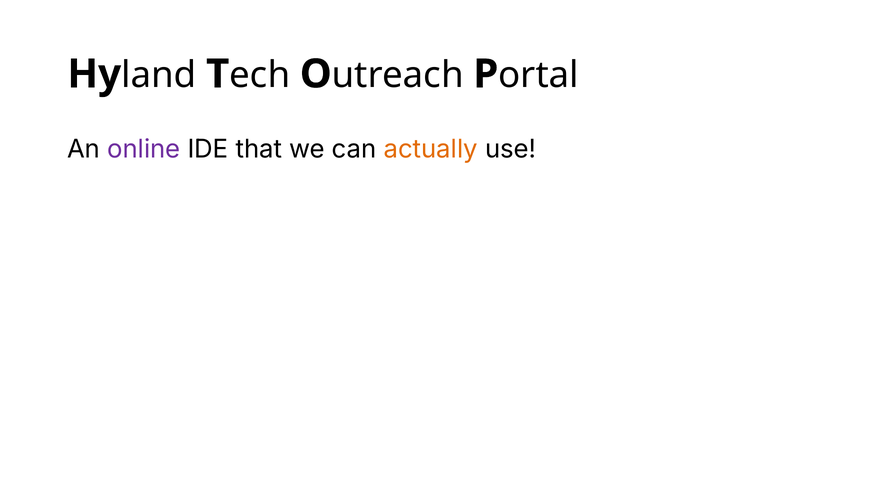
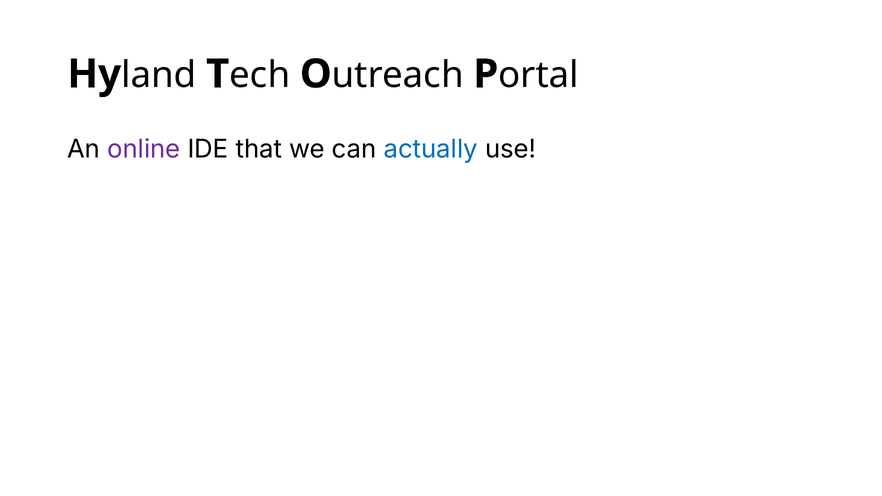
actually colour: orange -> blue (431, 149)
